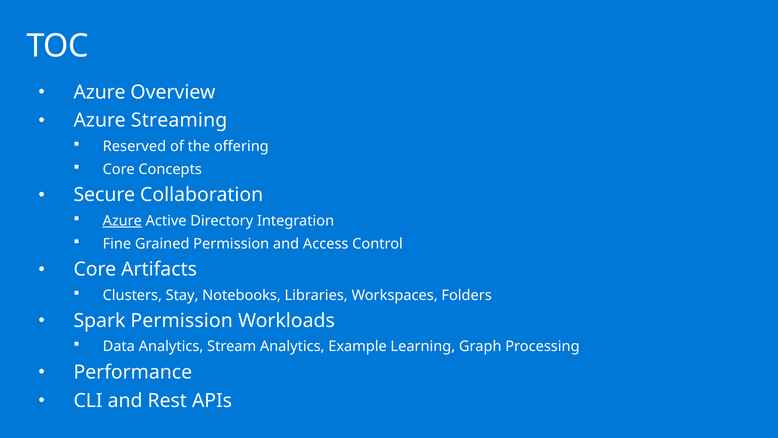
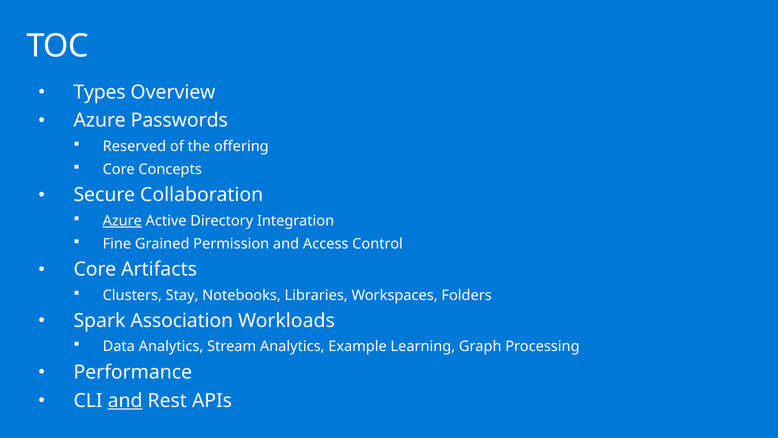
Azure: Azure -> Types (100, 92)
Streaming: Streaming -> Passwords (179, 120)
Spark Permission: Permission -> Association (182, 321)
and underline: none -> present (125, 400)
